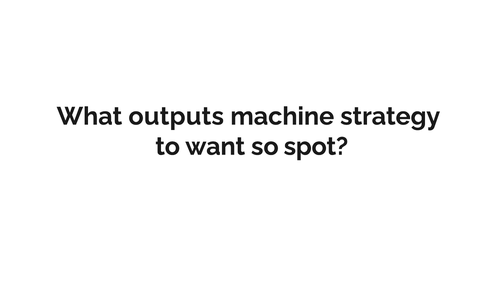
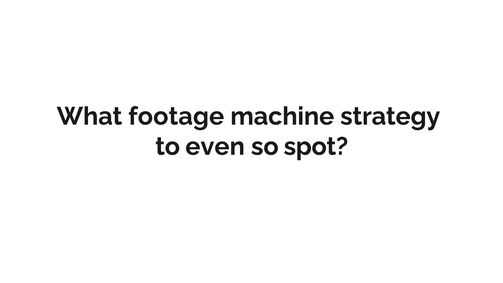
outputs: outputs -> footage (176, 116)
want: want -> even (215, 146)
